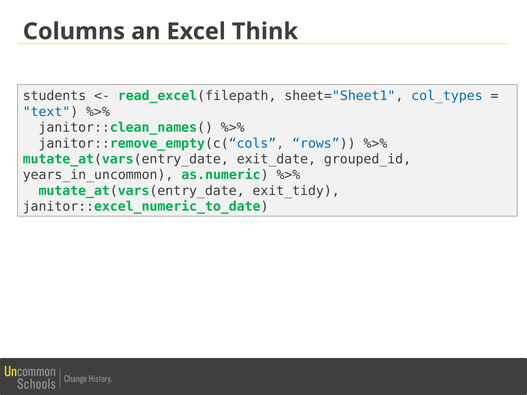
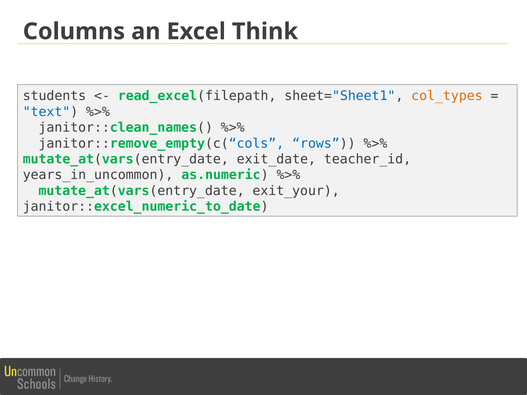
col_types colour: blue -> orange (447, 96)
grouped_id: grouped_id -> teacher_id (368, 159)
exit_tidy: exit_tidy -> exit_your (296, 191)
